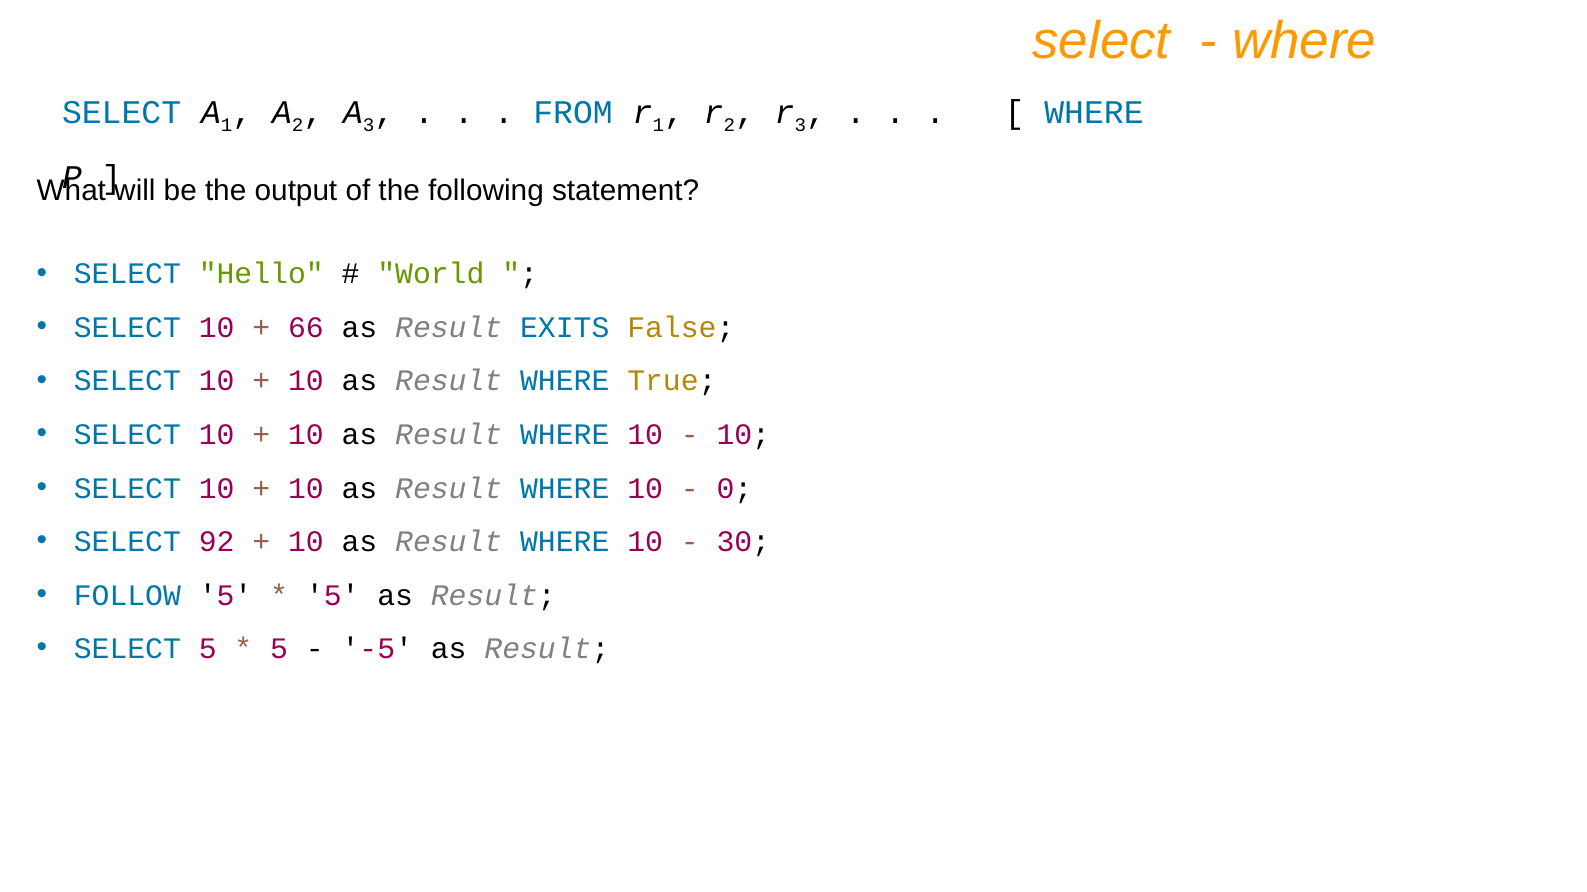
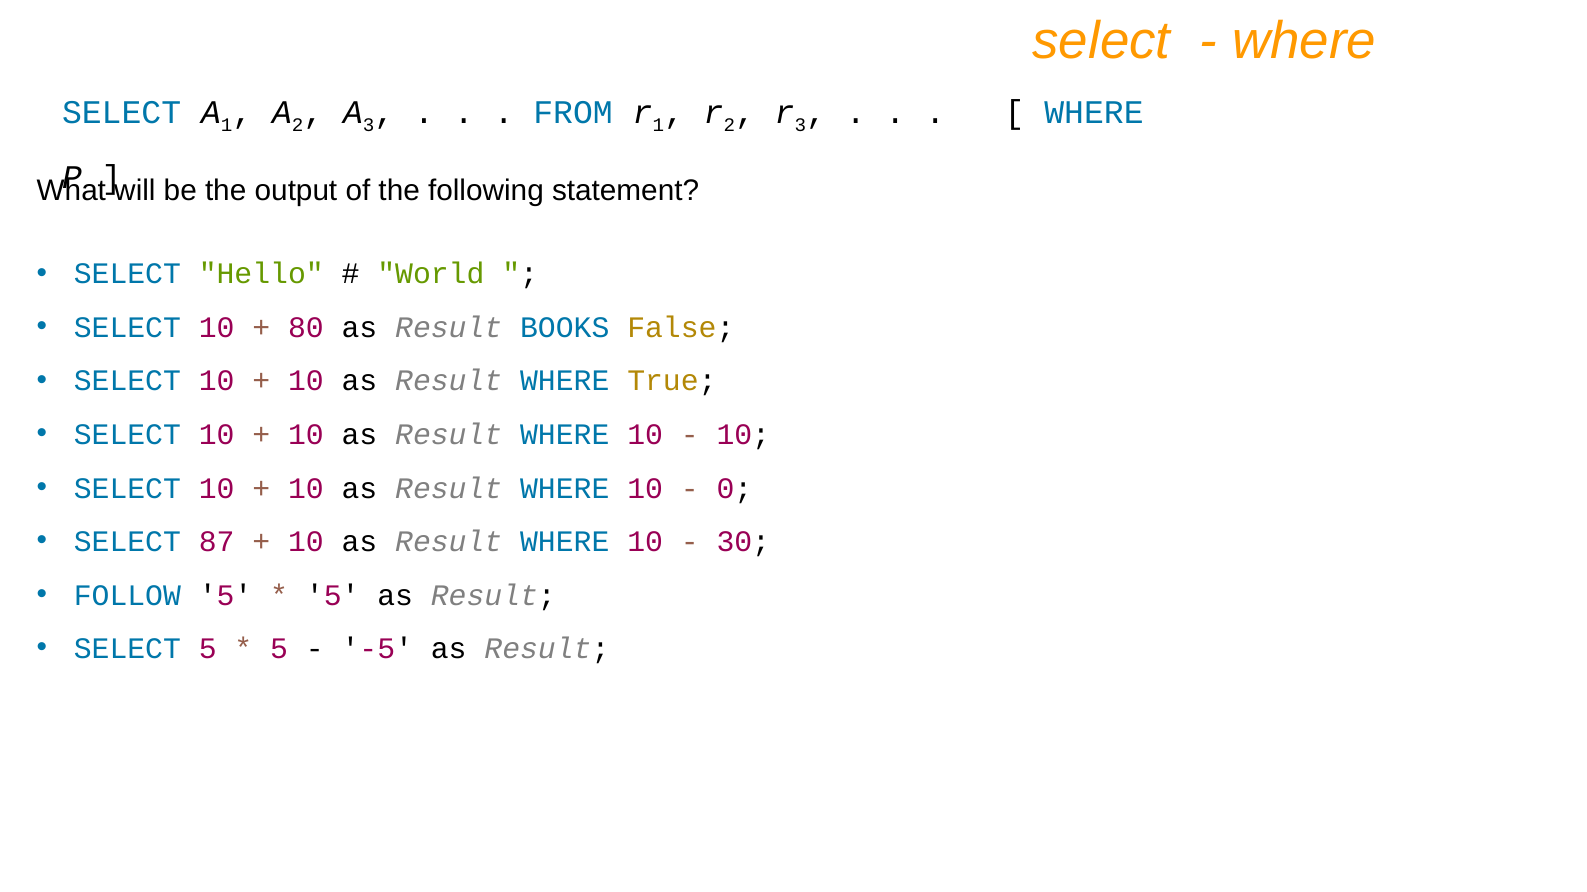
66: 66 -> 80 (306, 328)
EXITS: EXITS -> BOOKS (565, 328)
92: 92 -> 87 (217, 542)
